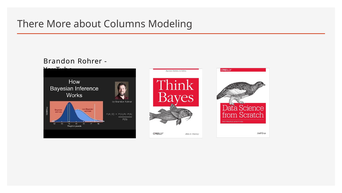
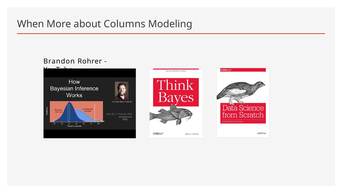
There: There -> When (31, 24)
